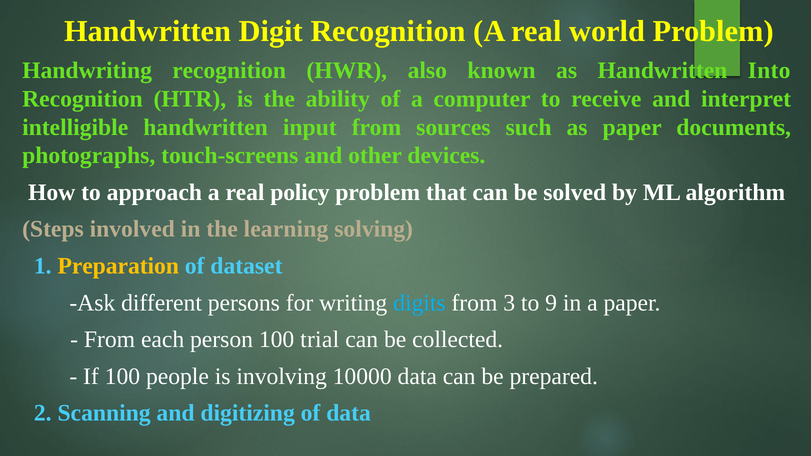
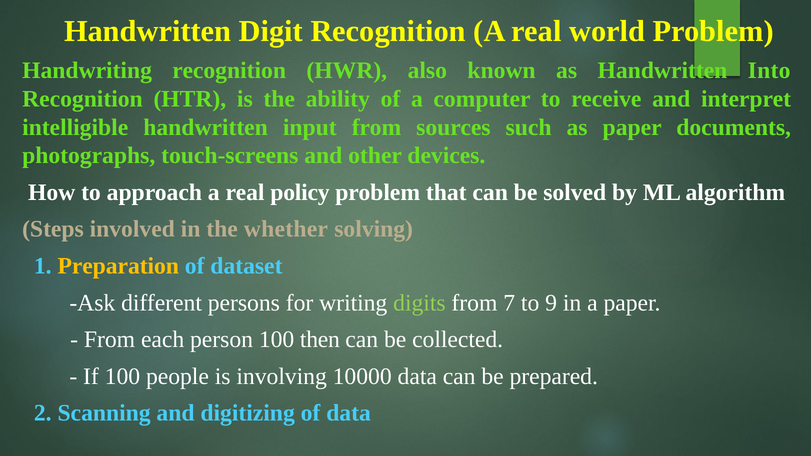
learning: learning -> whether (286, 229)
digits colour: light blue -> light green (419, 303)
3: 3 -> 7 (509, 303)
trial: trial -> then (320, 340)
